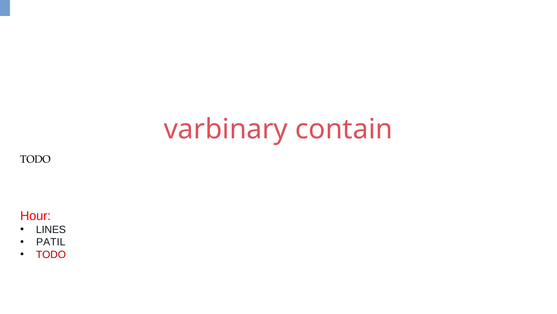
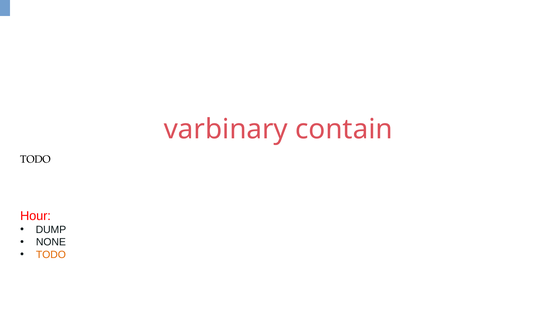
LINES: LINES -> DUMP (51, 229)
PATIL: PATIL -> NONE (51, 242)
TODO colour: red -> orange (51, 254)
